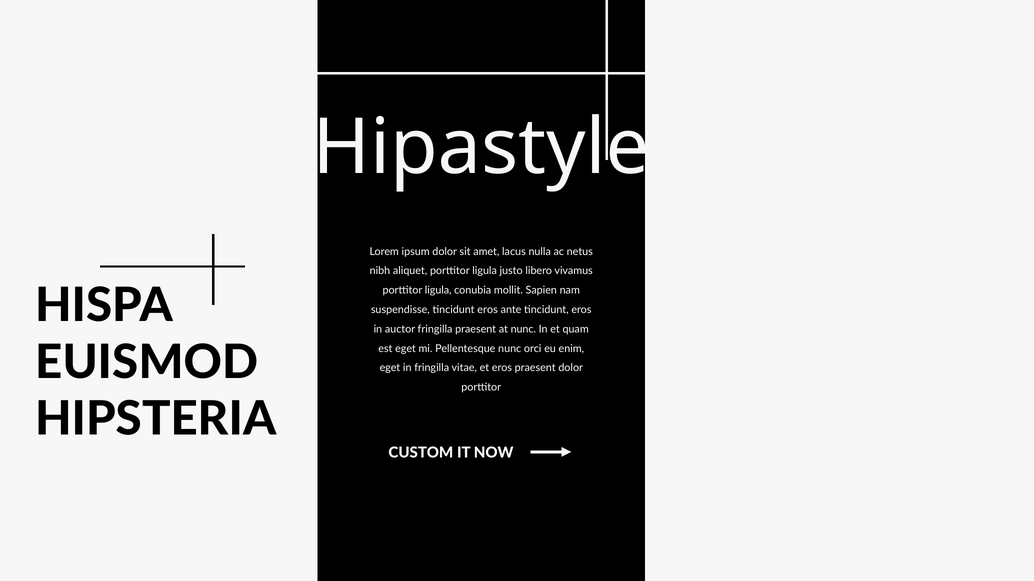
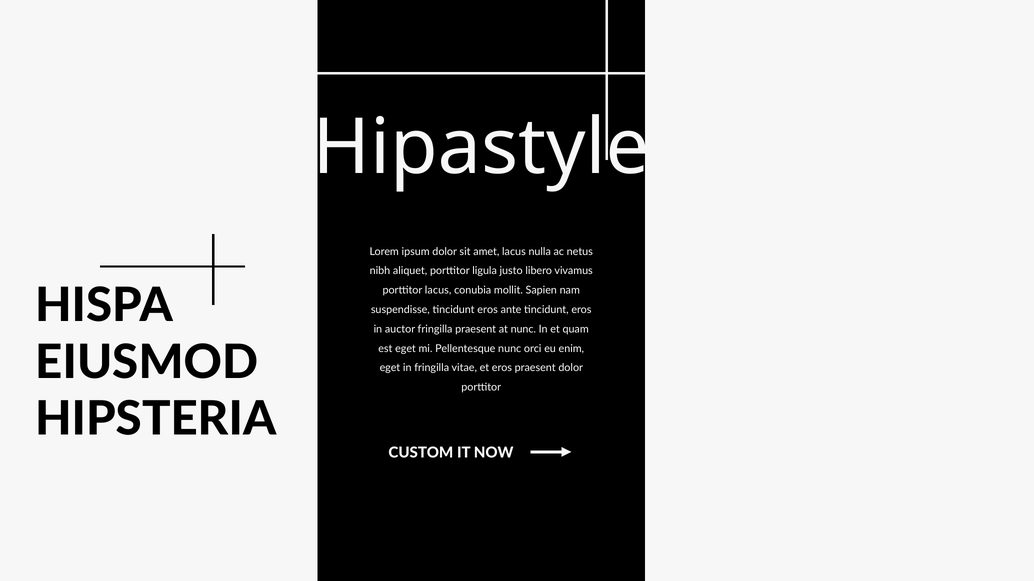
ligula: ligula -> lacus (438, 291)
EUISMOD: EUISMOD -> EIUSMOD (147, 363)
